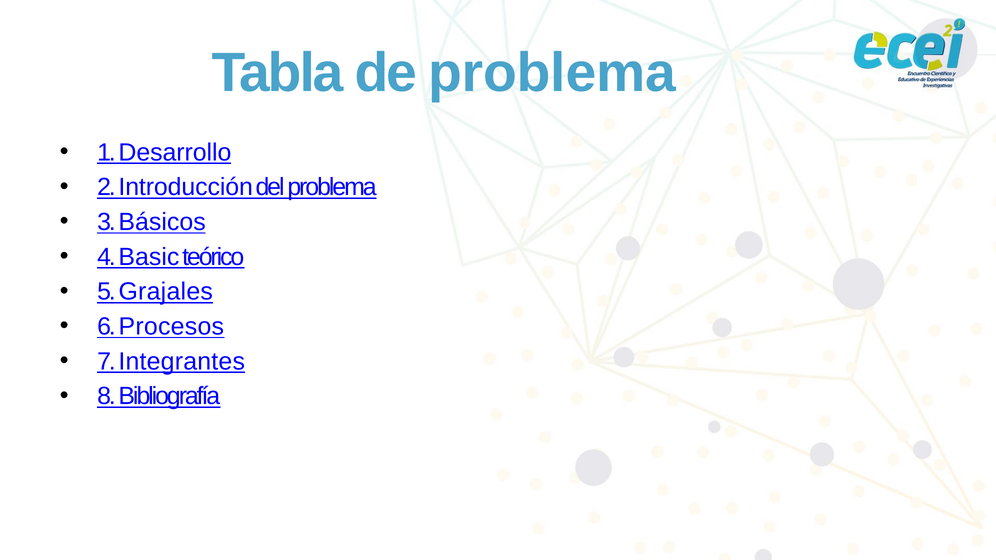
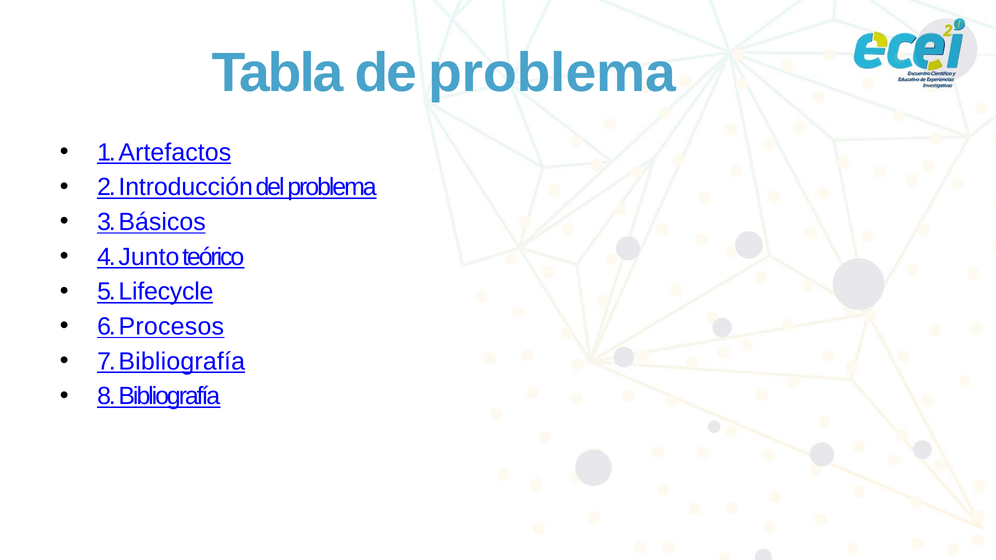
Desarrollo: Desarrollo -> Artefactos (175, 152)
Basic: Basic -> Junto (149, 257)
Grajales: Grajales -> Lifecycle (166, 292)
7 Integrantes: Integrantes -> Bibliografía (182, 362)
